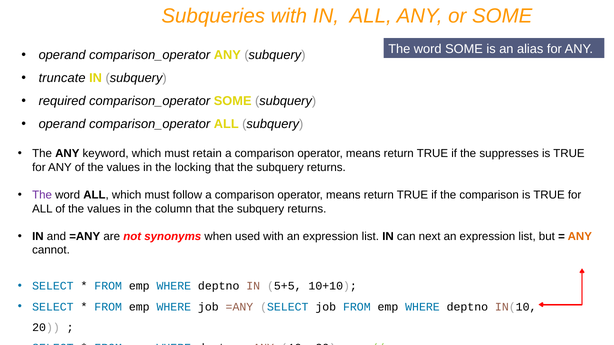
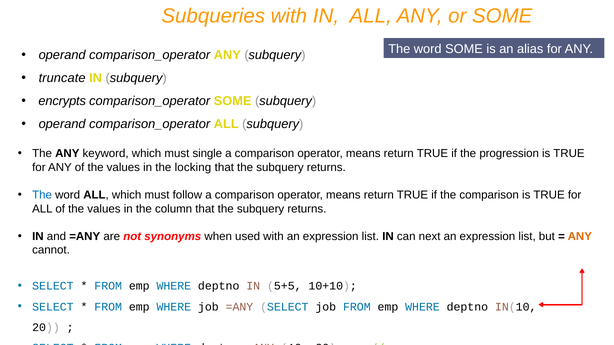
required: required -> encrypts (62, 101)
retain: retain -> single (207, 154)
suppresses: suppresses -> progression (509, 154)
The colour: purple -> blue (42, 195)
